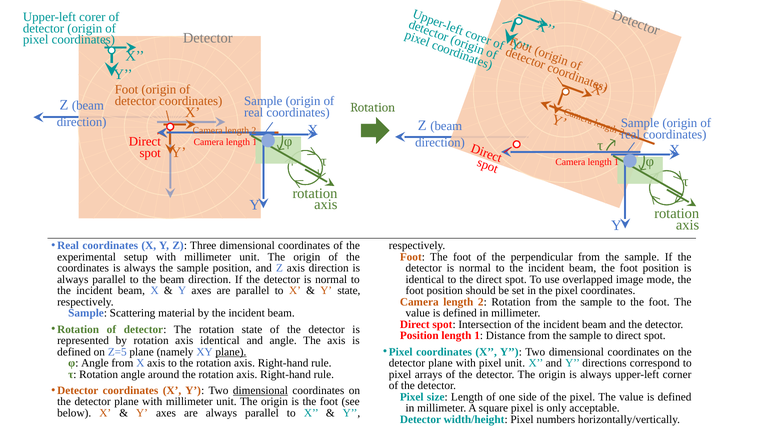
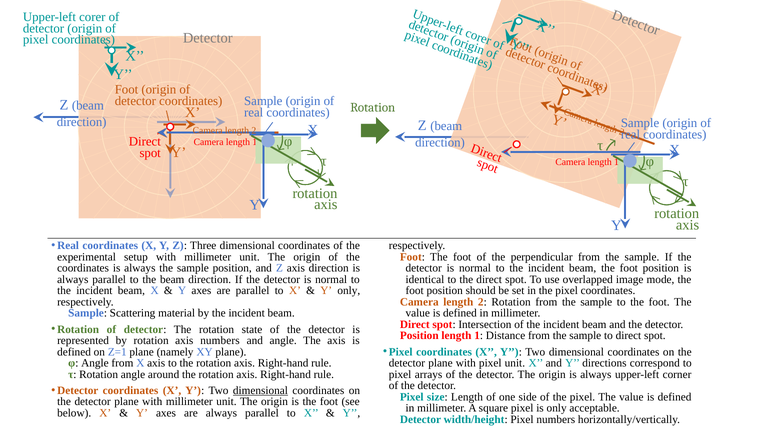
Y state: state -> only (349, 291)
axis identical: identical -> numbers (220, 340)
Z=5: Z=5 -> Z=1 (117, 352)
plane underline: present -> none (231, 352)
